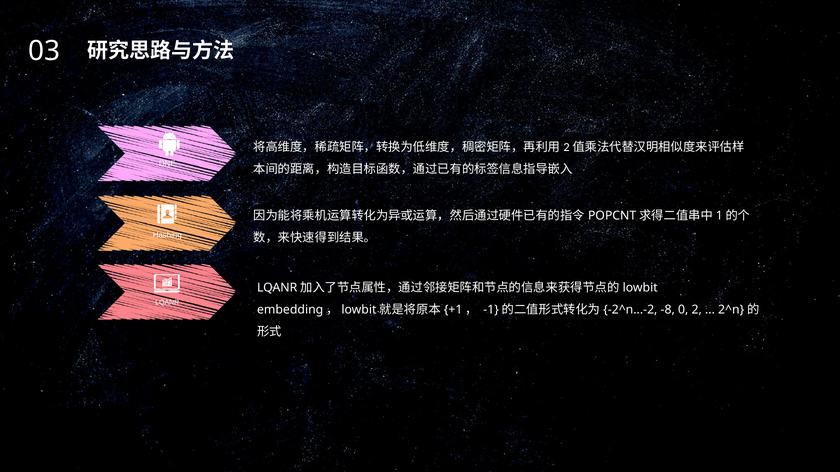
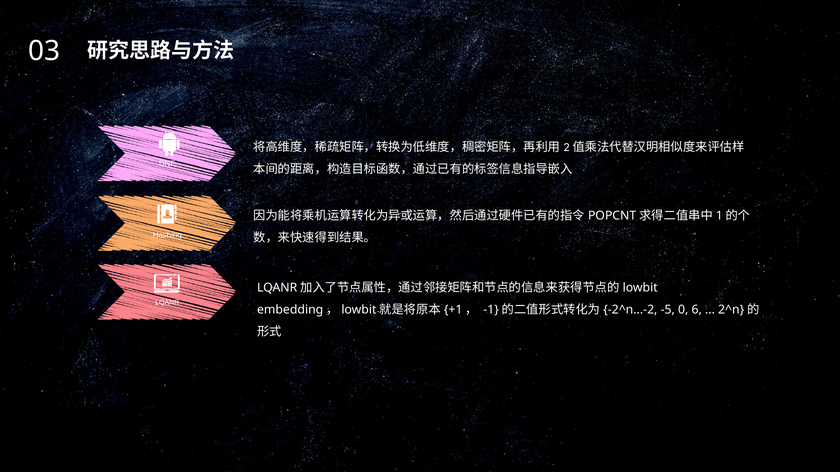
-8: -8 -> -5 (668, 310)
2: 2 -> 6 (697, 310)
